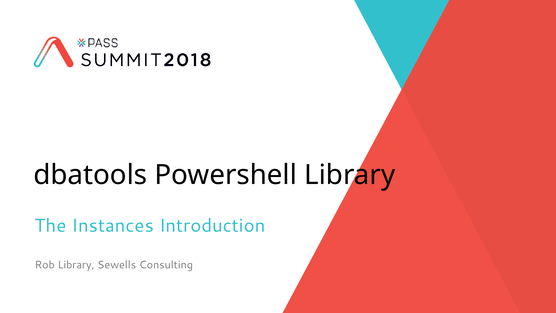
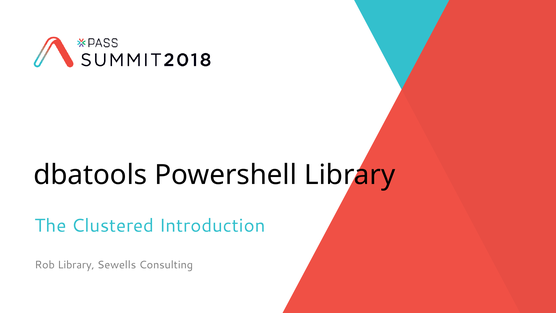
Instances: Instances -> Clustered (113, 226)
